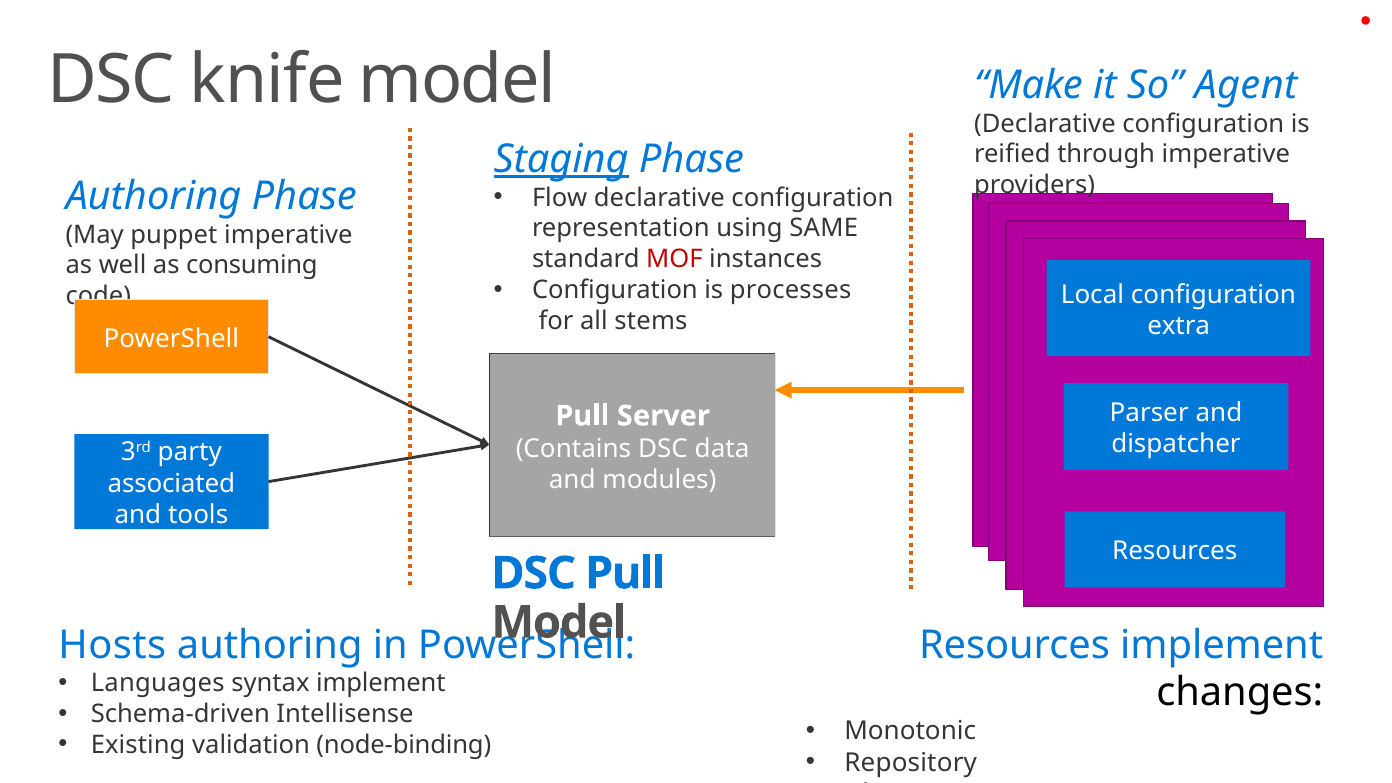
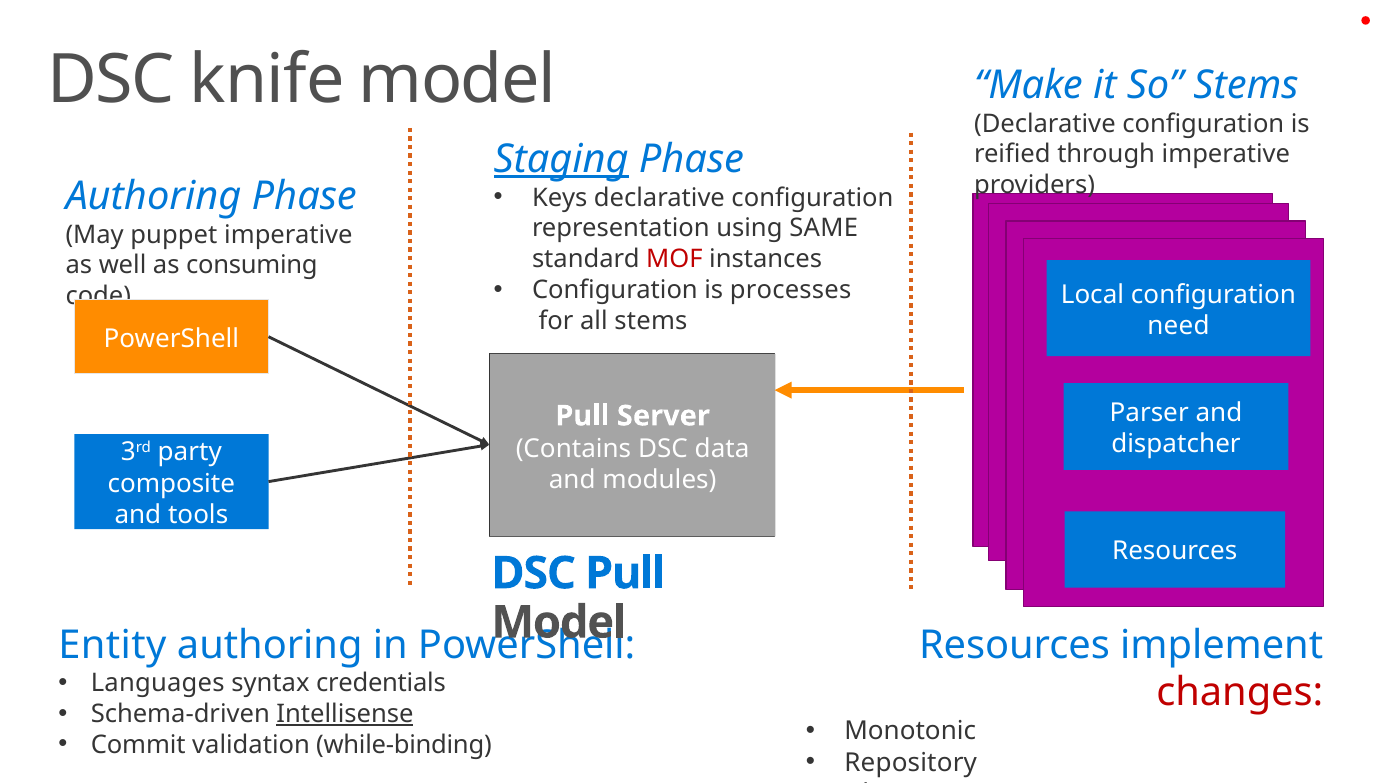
So Agent: Agent -> Stems (1246, 85)
Flow: Flow -> Keys (560, 198)
extra: extra -> need (1178, 326)
associated: associated -> composite (171, 483)
Hosts: Hosts -> Entity (112, 645)
syntax implement: implement -> credentials (381, 683)
changes colour: black -> red (1240, 693)
Intellisense underline: none -> present (345, 714)
Existing: Existing -> Commit (138, 745)
node-binding: node-binding -> while-binding (404, 745)
